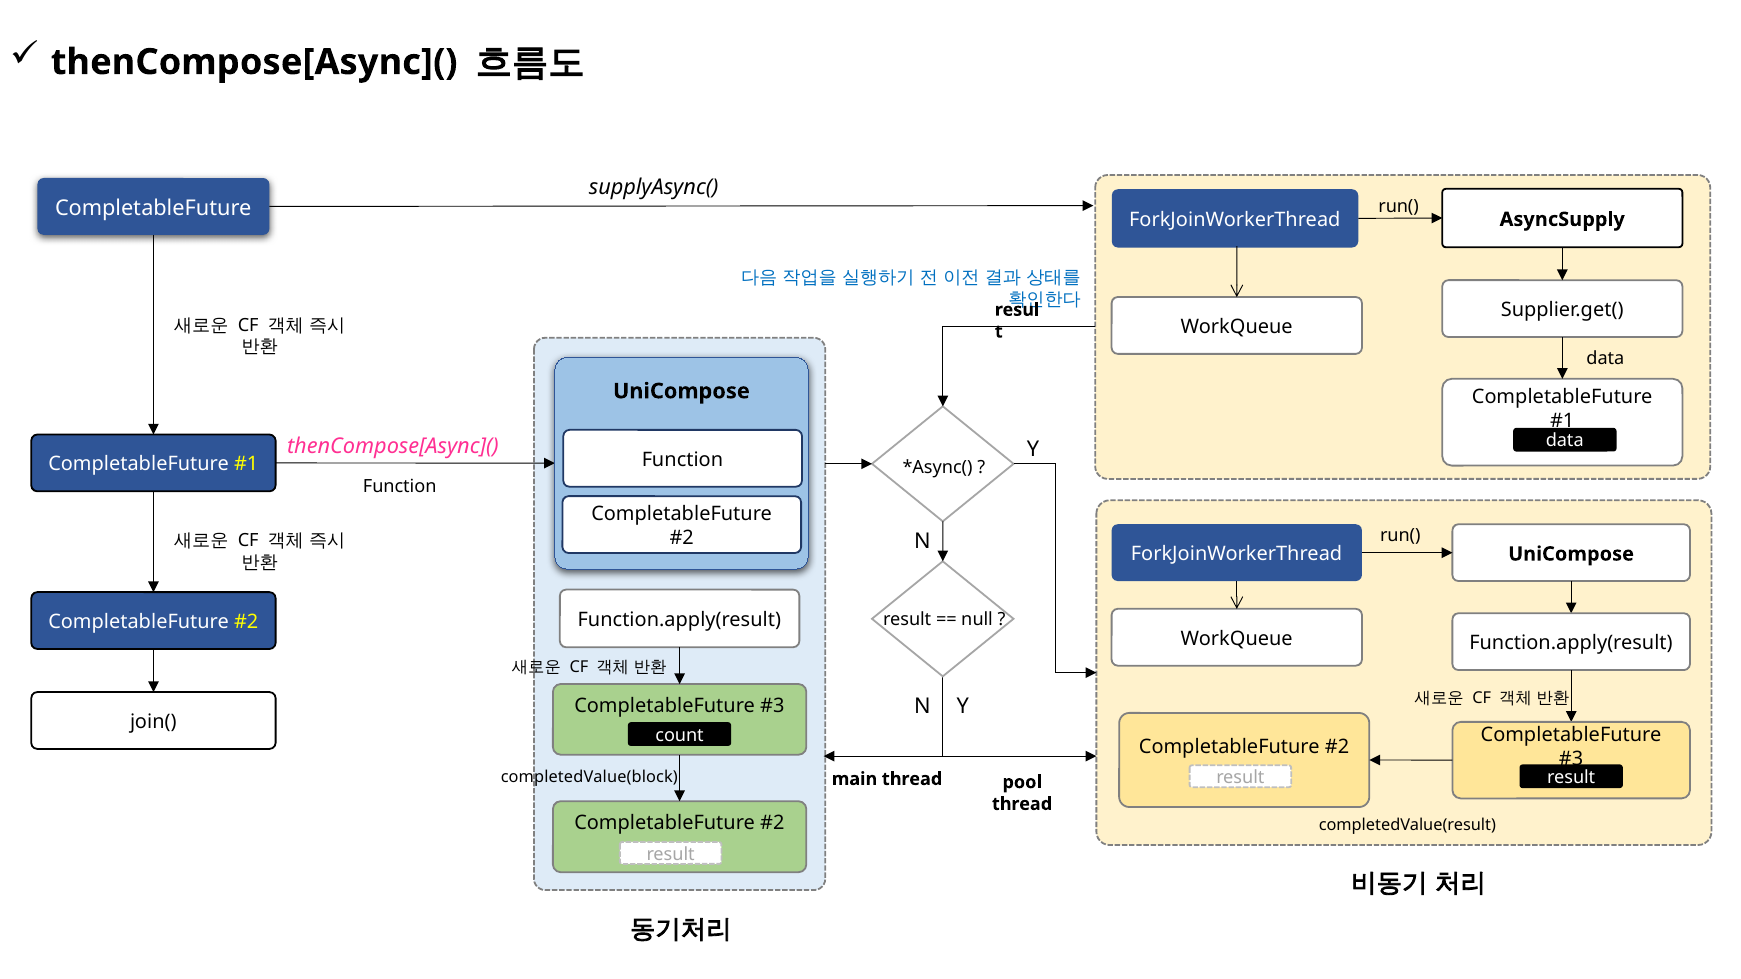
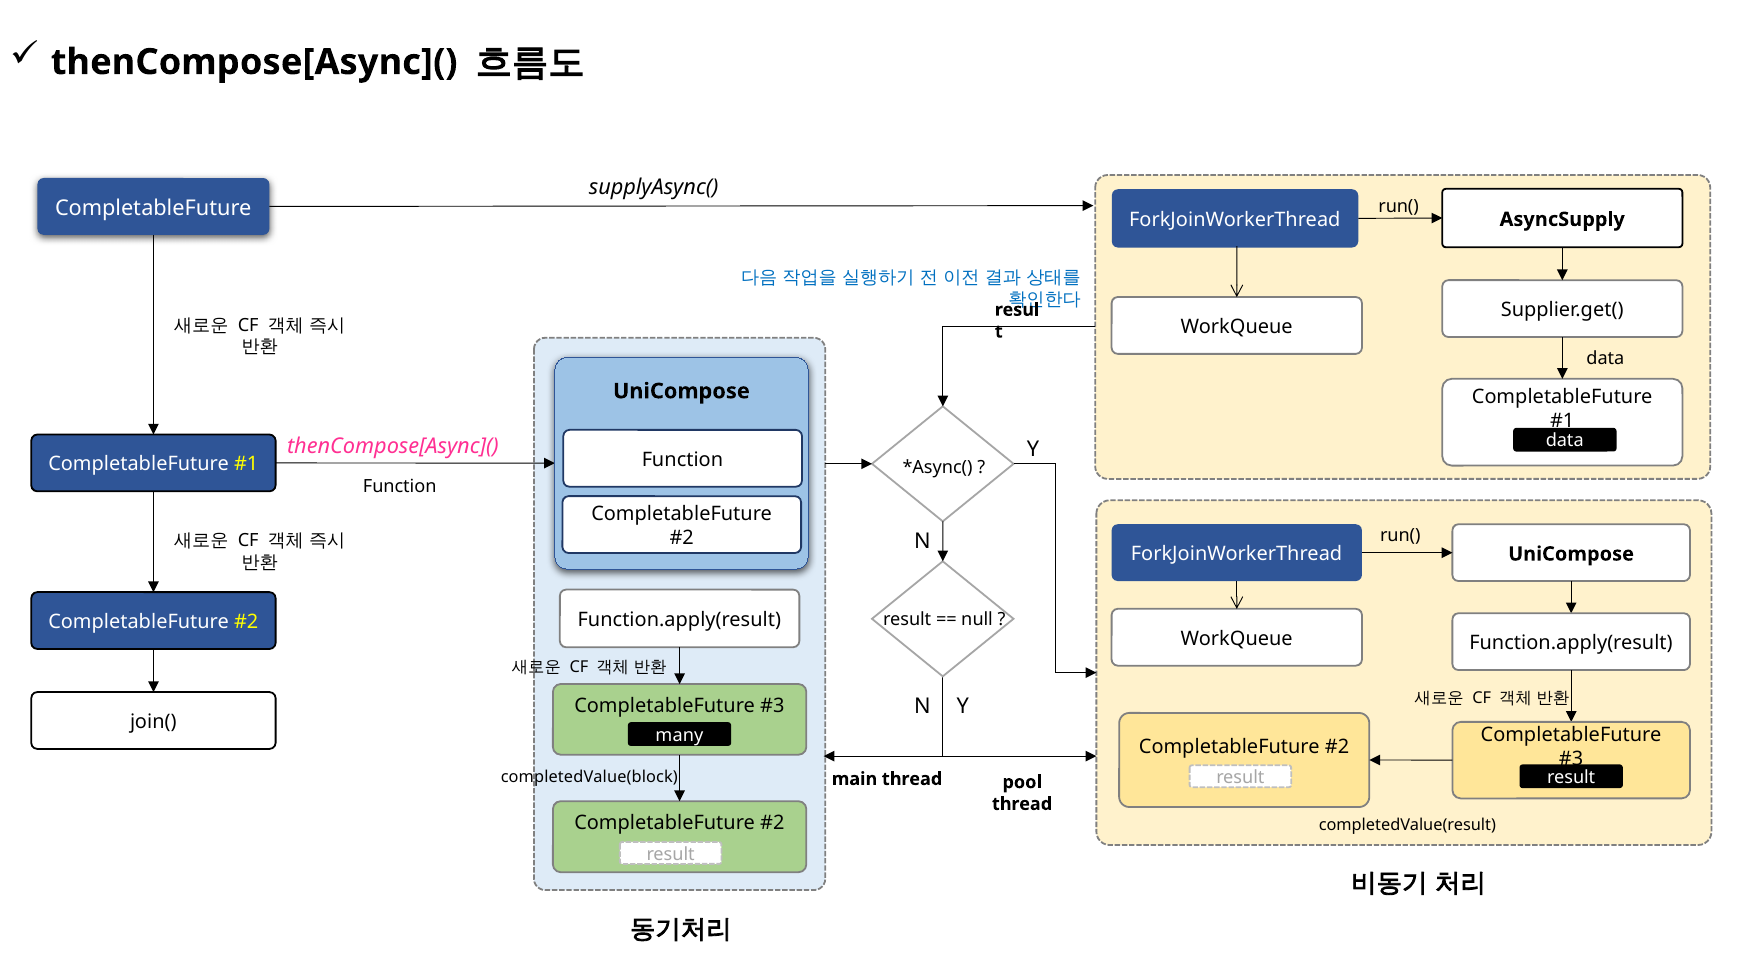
count: count -> many (679, 736)
